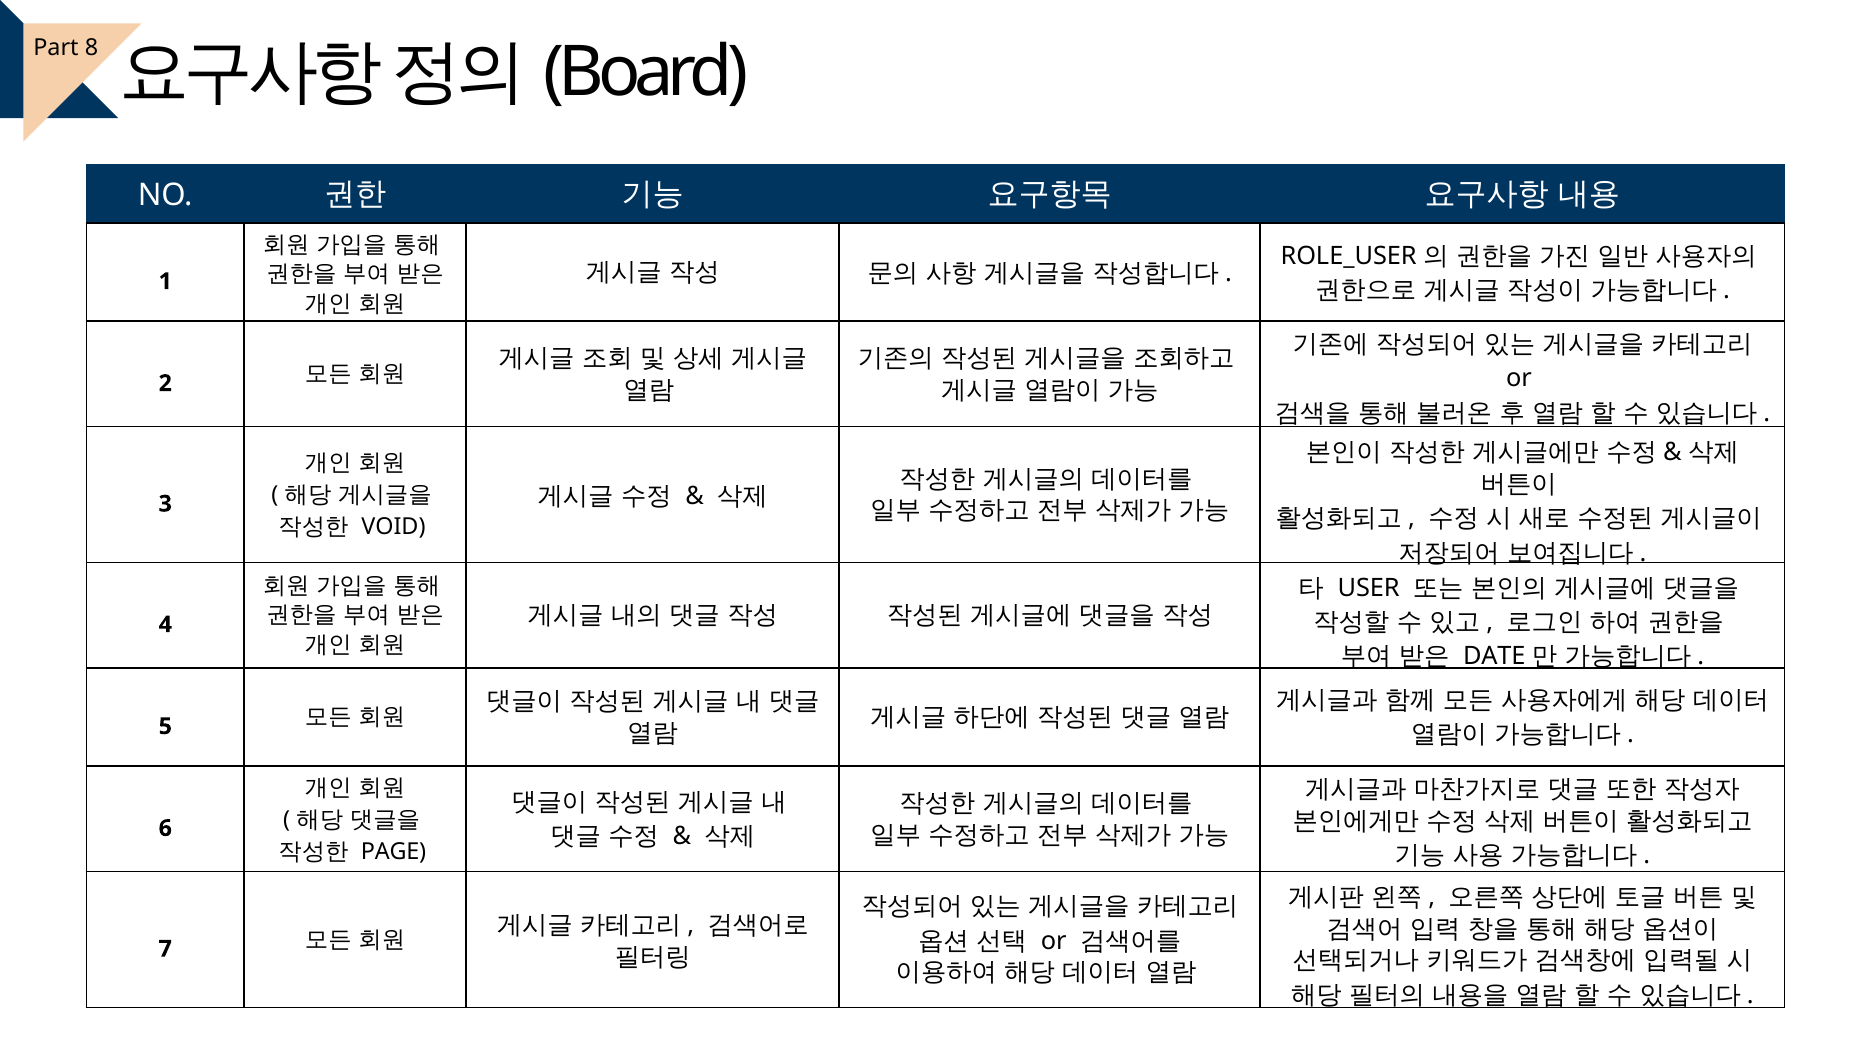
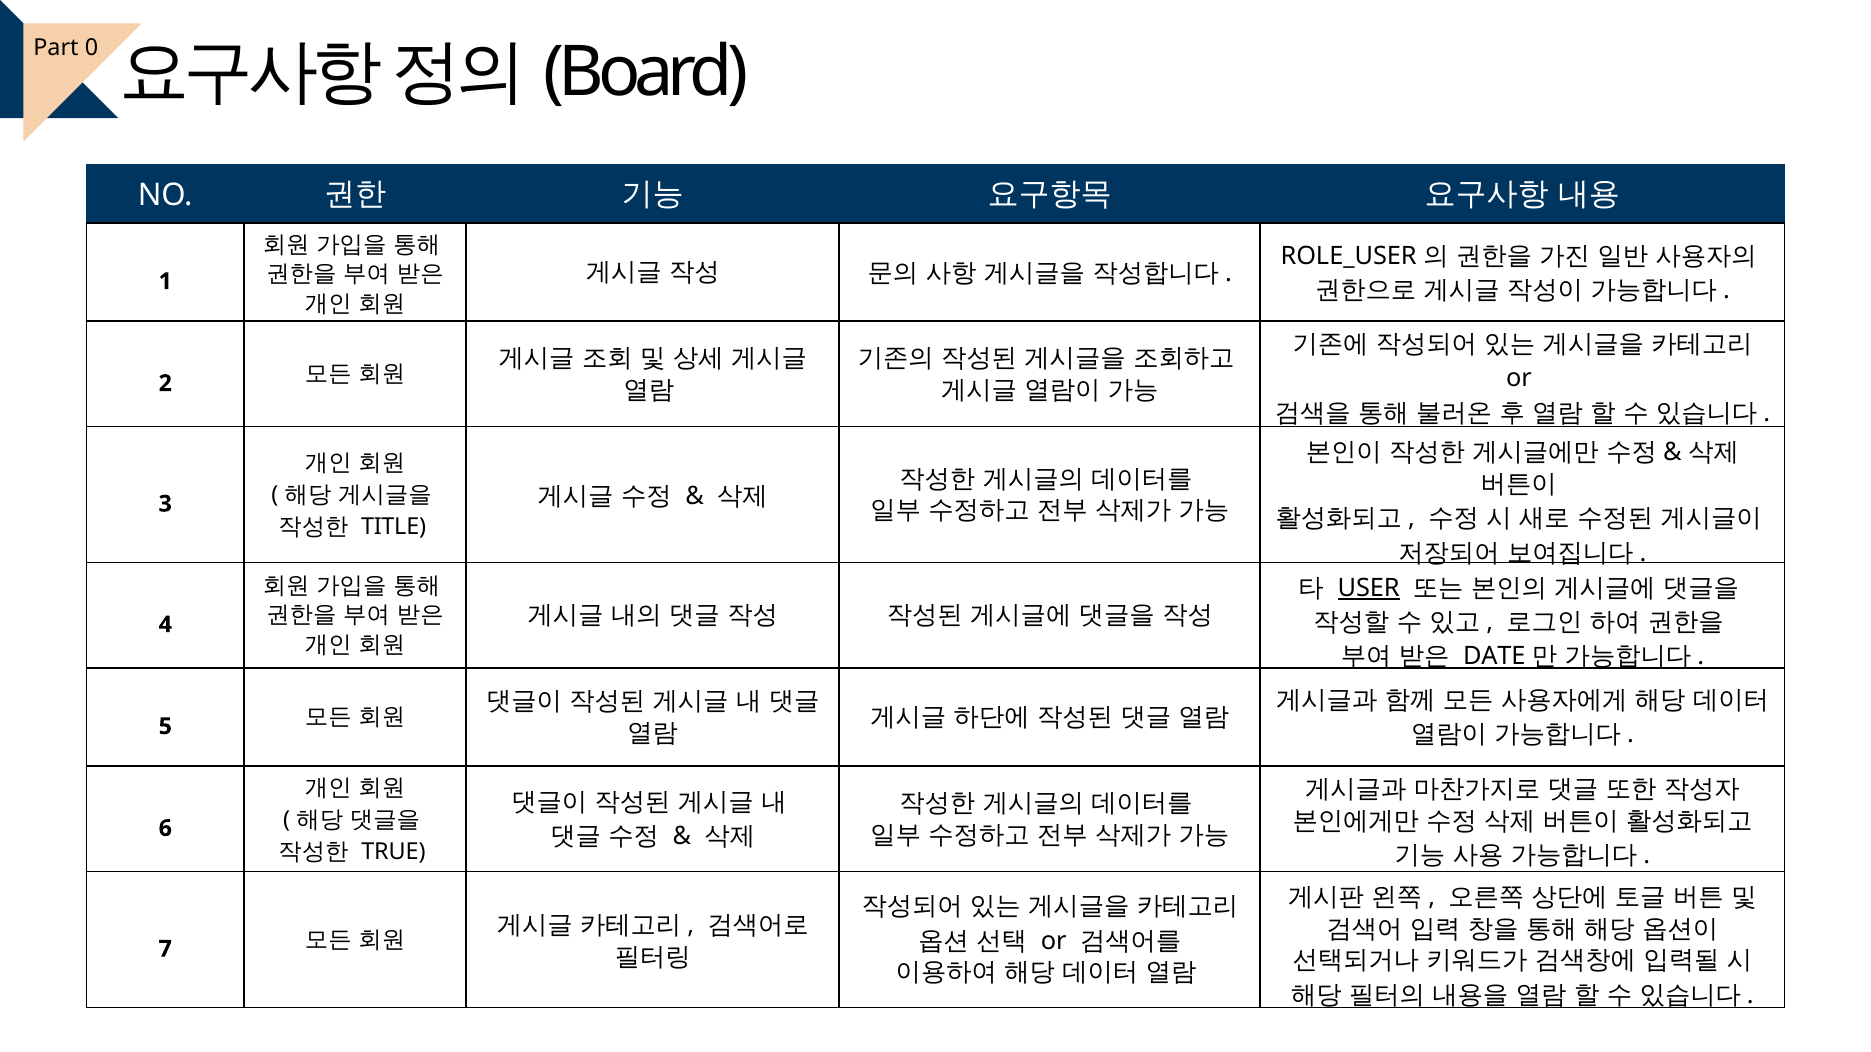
8: 8 -> 0 (91, 48)
VOID: VOID -> TITLE (394, 527)
USER underline: none -> present (1369, 588)
PAGE: PAGE -> TRUE (393, 852)
